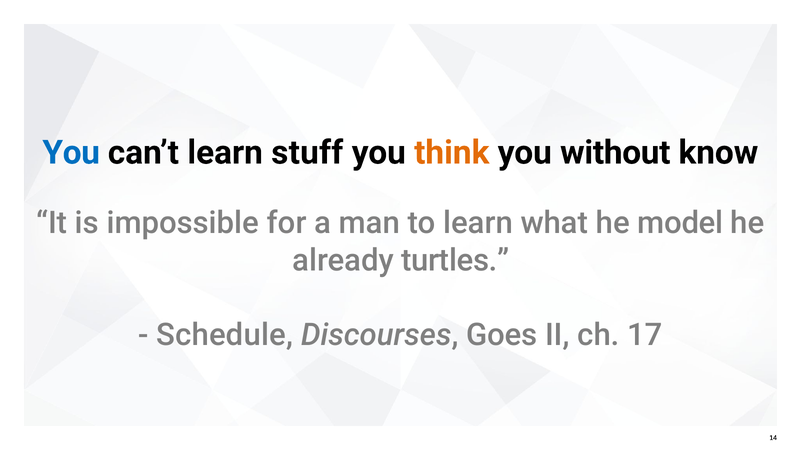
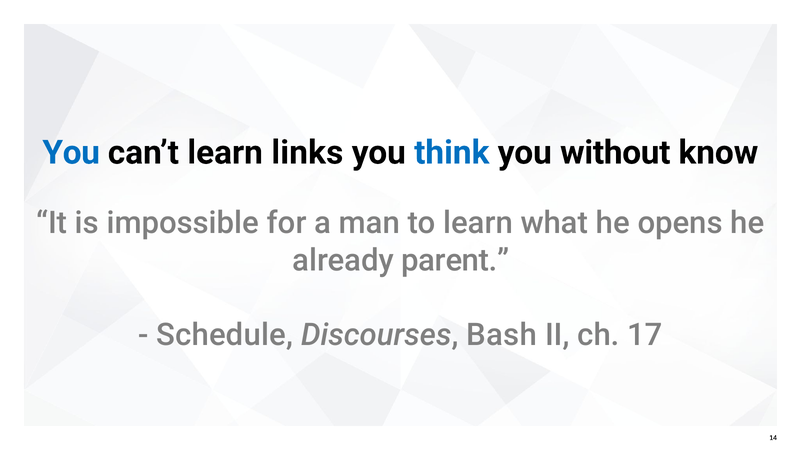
stuff: stuff -> links (307, 153)
think colour: orange -> blue (452, 153)
model: model -> opens (680, 223)
turtles: turtles -> parent (455, 261)
Goes: Goes -> Bash (502, 336)
